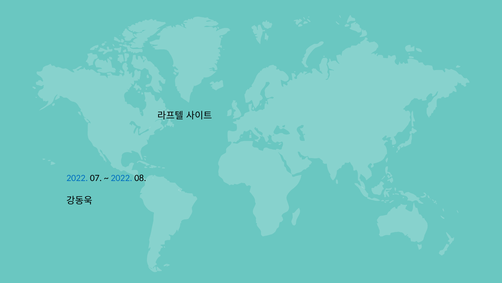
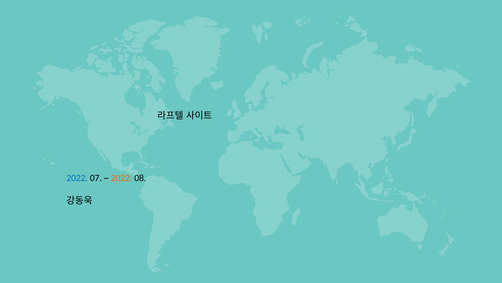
2022 colour: blue -> orange (122, 178)
